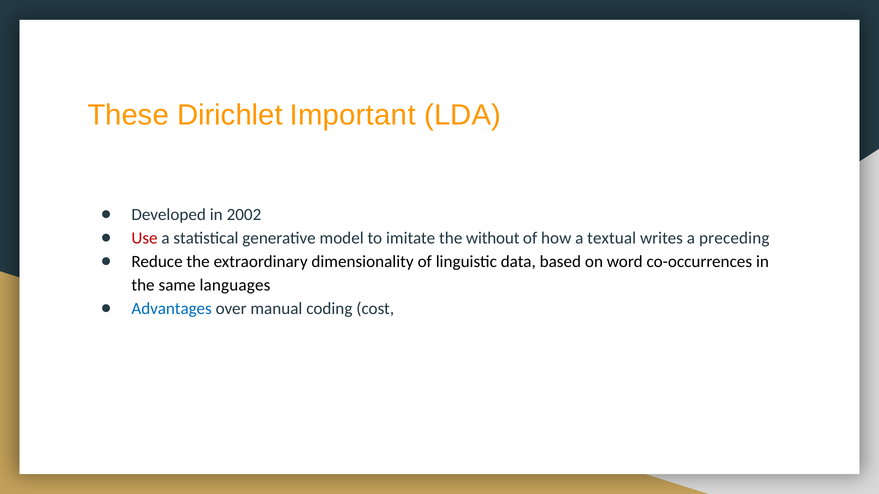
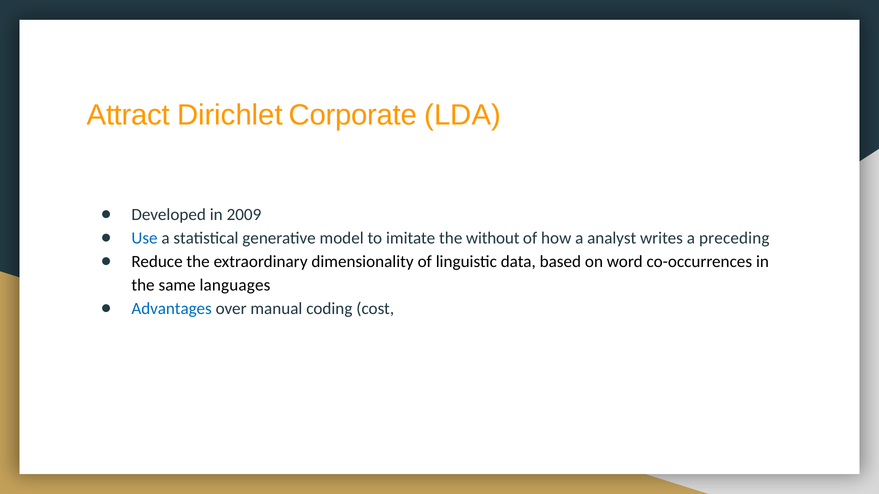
These: These -> Attract (128, 115)
Important: Important -> Corporate (353, 115)
2002: 2002 -> 2009 (244, 215)
Use colour: red -> blue (145, 238)
textual: textual -> analyst (612, 238)
